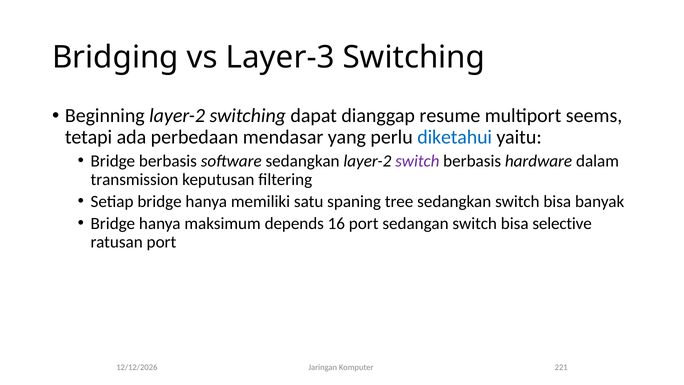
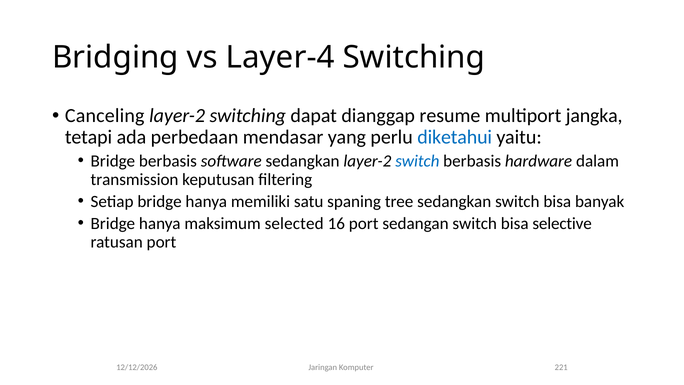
Layer-3: Layer-3 -> Layer-4 (280, 57)
Beginning: Beginning -> Canceling (105, 116)
seems: seems -> jangka (594, 116)
switch colour: purple -> blue (417, 161)
depends: depends -> selected (294, 223)
